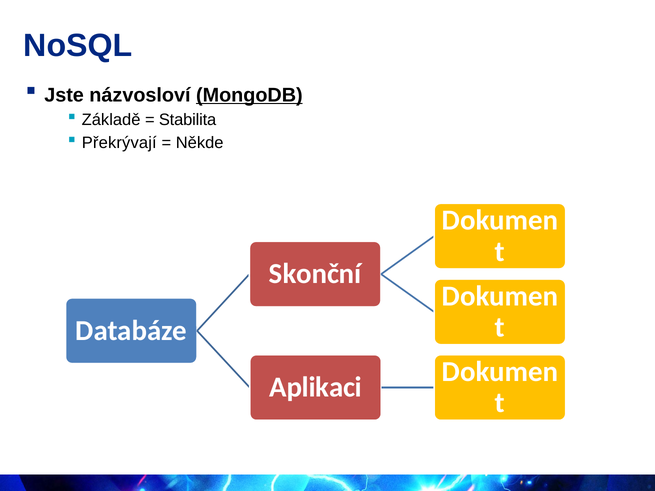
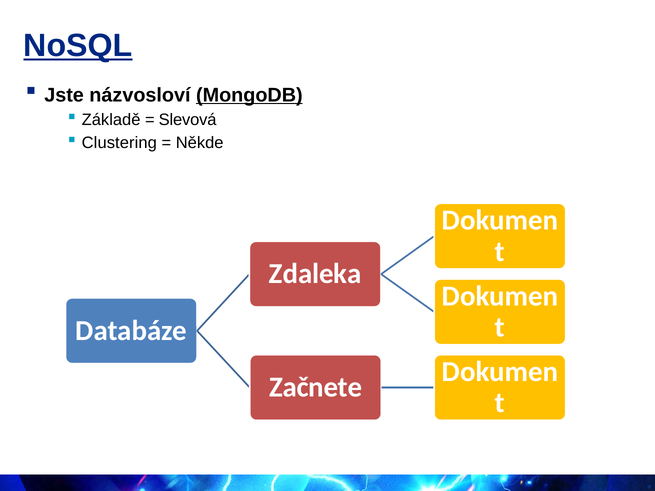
NoSQL underline: none -> present (78, 46)
Stabilita: Stabilita -> Slevová (188, 120)
Překrývají: Překrývají -> Clustering (119, 143)
Skonční: Skonční -> Zdaleka (315, 274)
Aplikaci: Aplikaci -> Začnete (316, 387)
